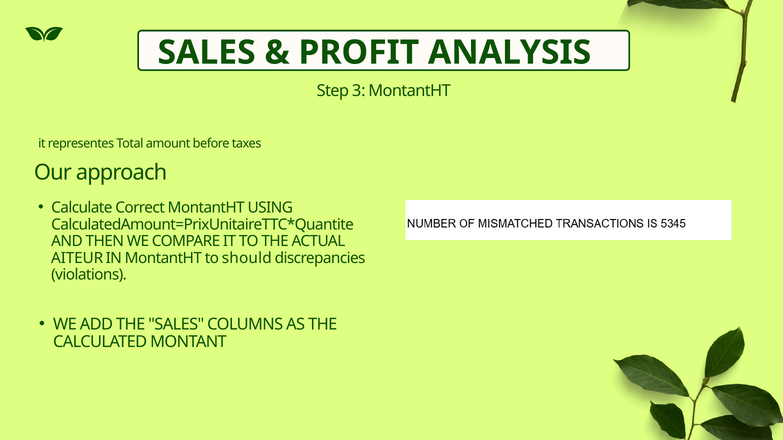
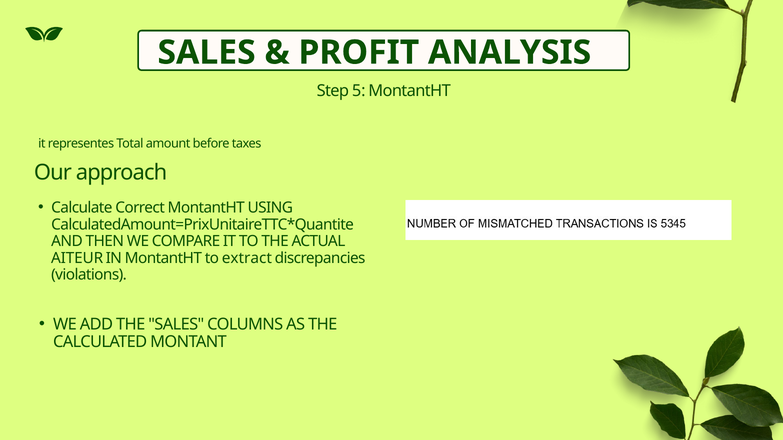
3: 3 -> 5 (359, 91)
should: should -> extract (247, 258)
